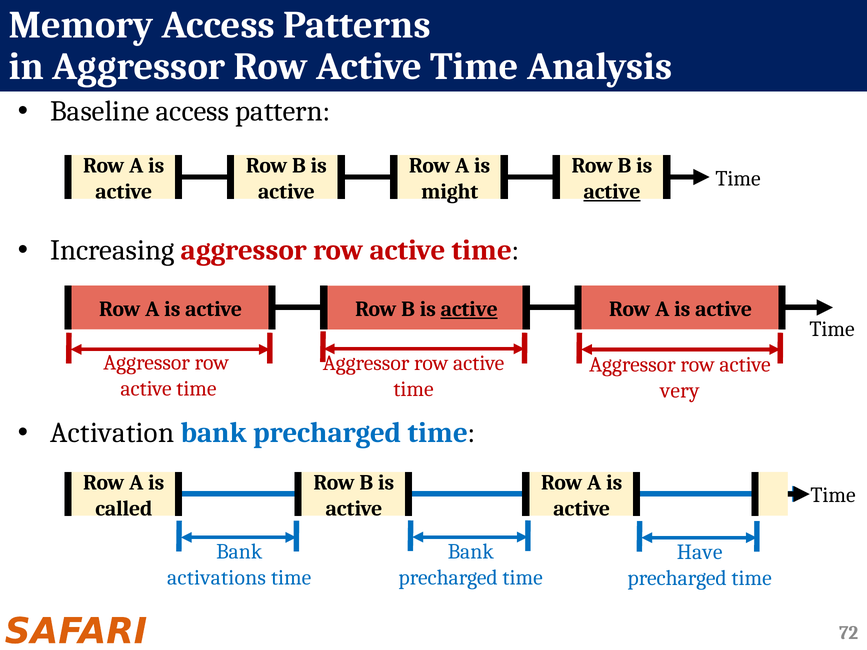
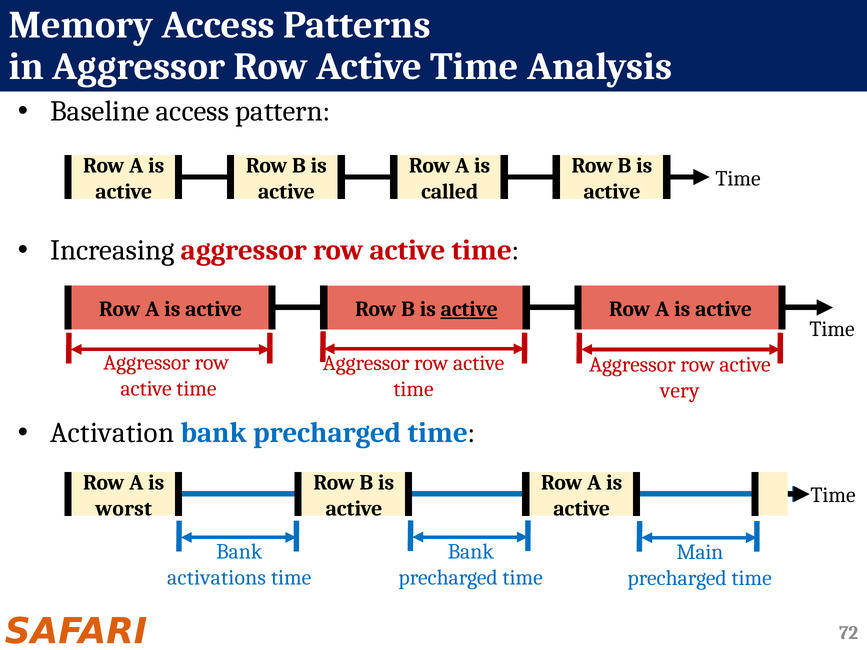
might: might -> called (450, 192)
active underline: present -> none (612, 192)
called: called -> worst (124, 509)
Have: Have -> Main (700, 552)
